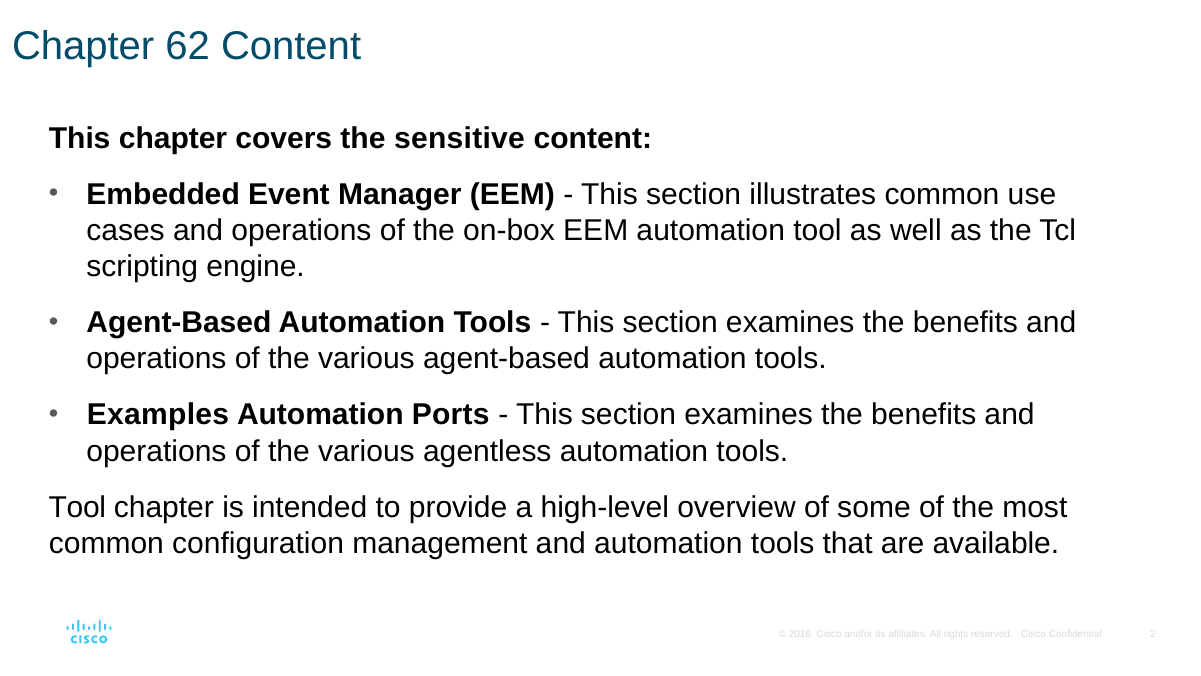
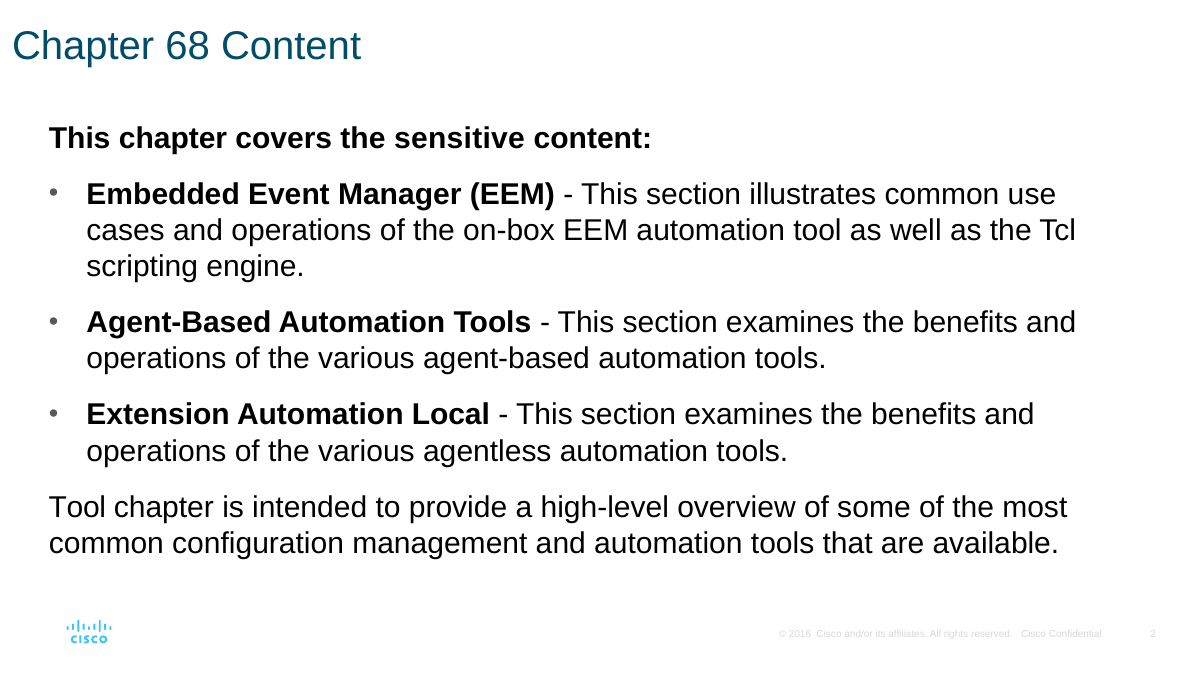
62: 62 -> 68 (188, 46)
Examples: Examples -> Extension (158, 415)
Ports: Ports -> Local (451, 415)
